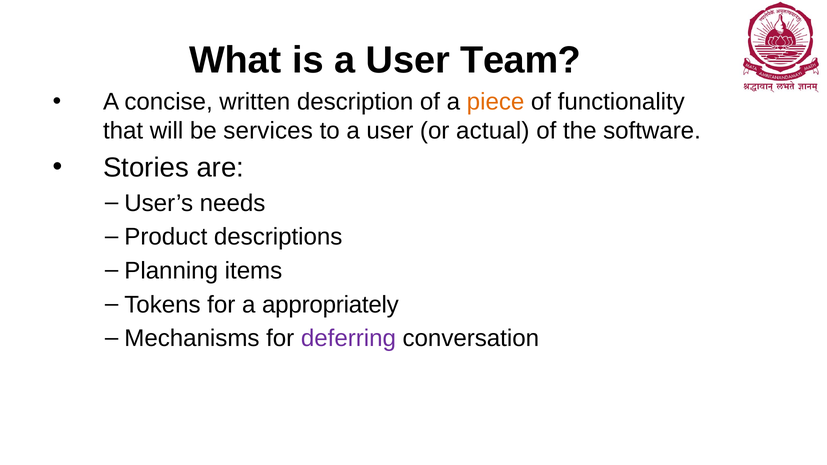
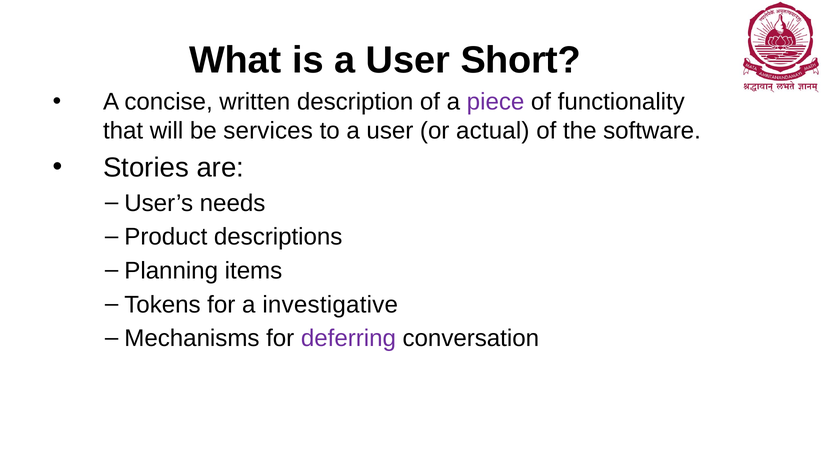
Team: Team -> Short (521, 60)
piece colour: orange -> purple (496, 102)
appropriately: appropriately -> investigative (330, 305)
